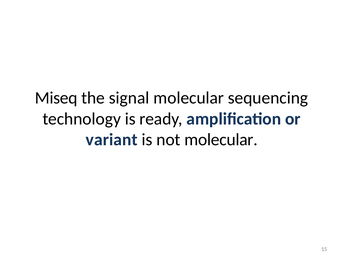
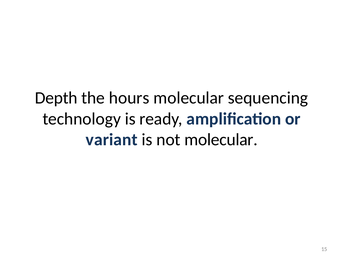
Miseq: Miseq -> Depth (56, 98)
signal: signal -> hours (129, 98)
